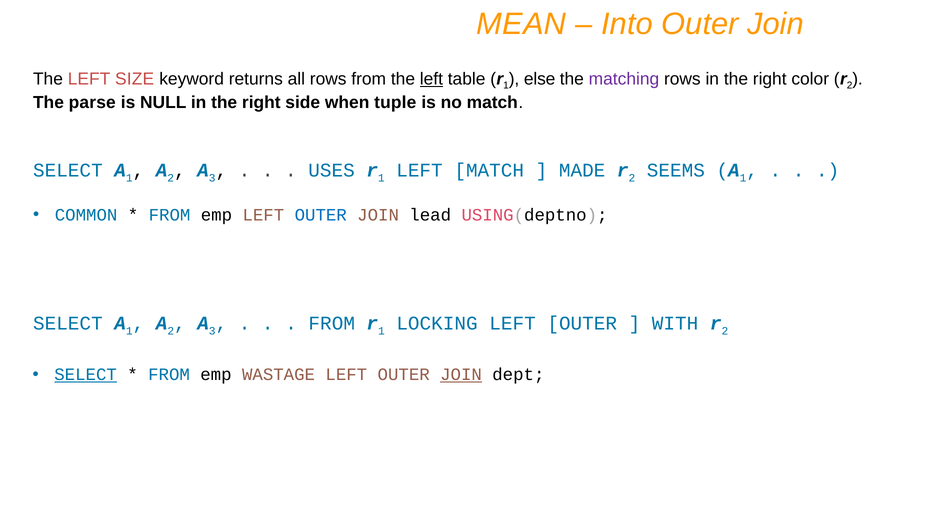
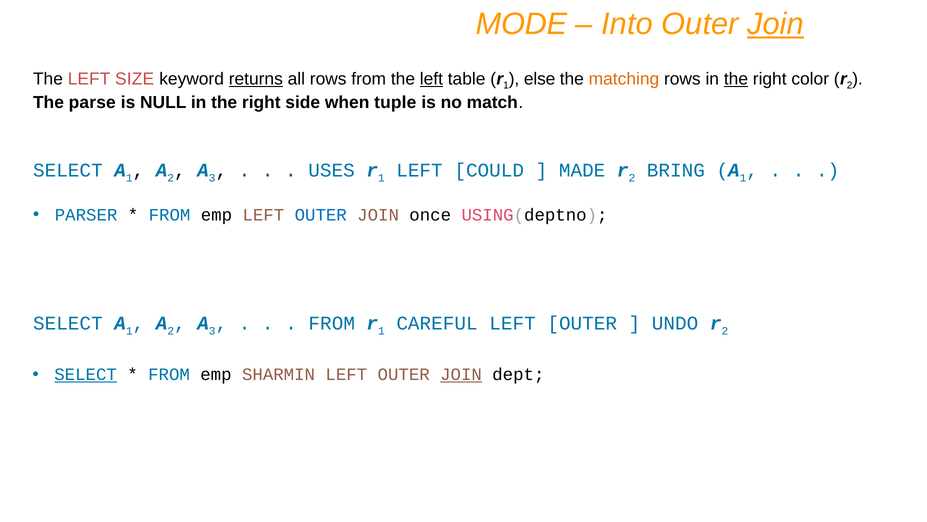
MEAN: MEAN -> MODE (522, 24)
Join underline: none -> present (776, 24)
returns underline: none -> present (256, 79)
matching colour: purple -> orange (624, 79)
the underline: none -> present (736, 79)
LEFT MATCH: MATCH -> COULD (489, 170)
SEEMS: SEEMS -> BRING (676, 170)
COMMON: COMMON -> PARSER (86, 215)
lead: lead -> once (430, 215)
LOCKING: LOCKING -> CAREFUL (437, 323)
WITH: WITH -> UNDO (675, 323)
WASTAGE: WASTAGE -> SHARMIN (279, 374)
